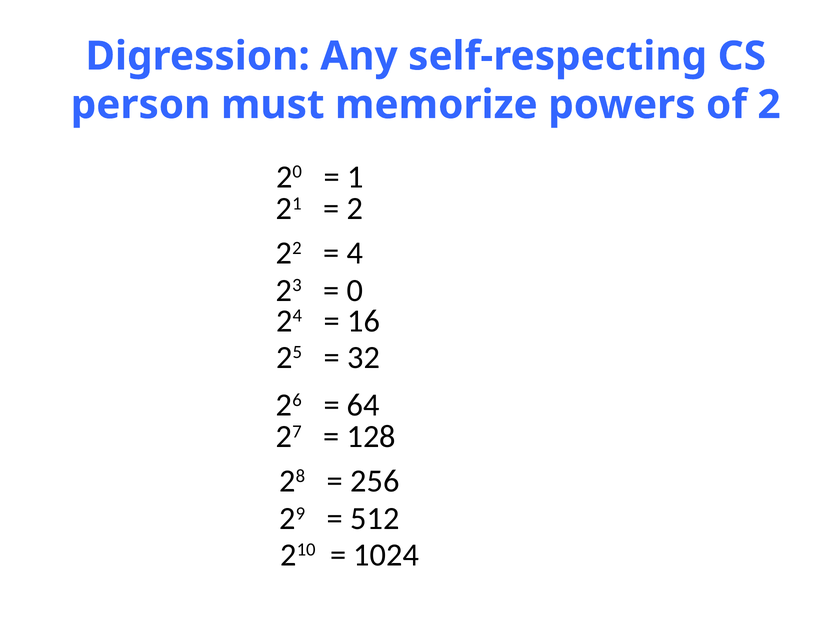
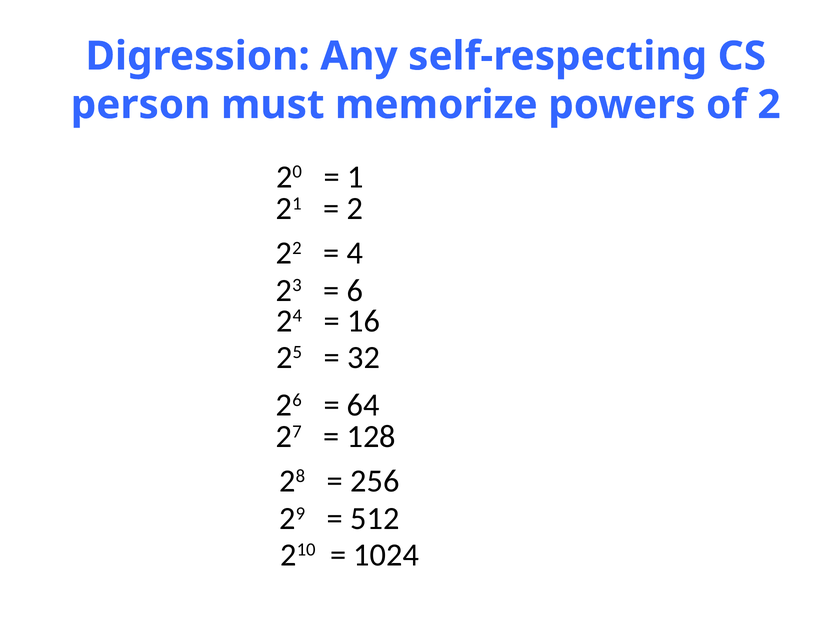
0: 0 -> 6 (355, 290)
